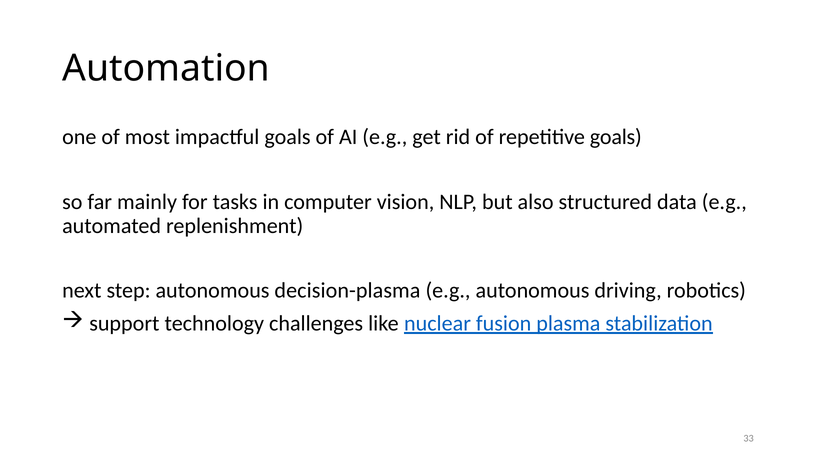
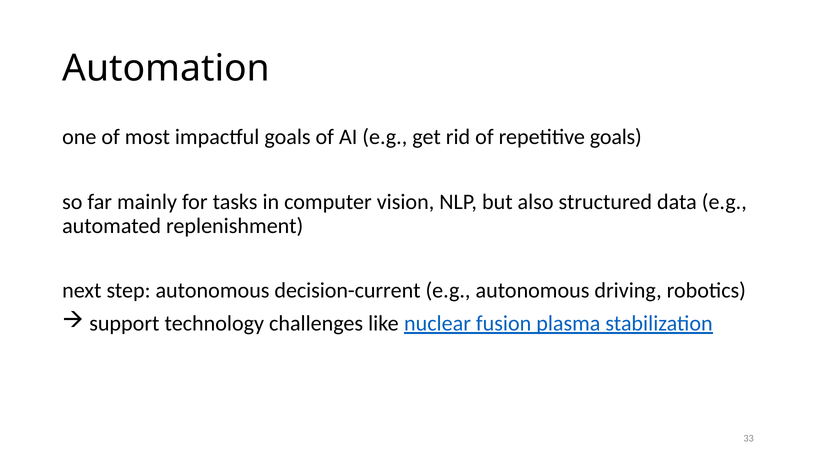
decision-plasma: decision-plasma -> decision-current (348, 291)
